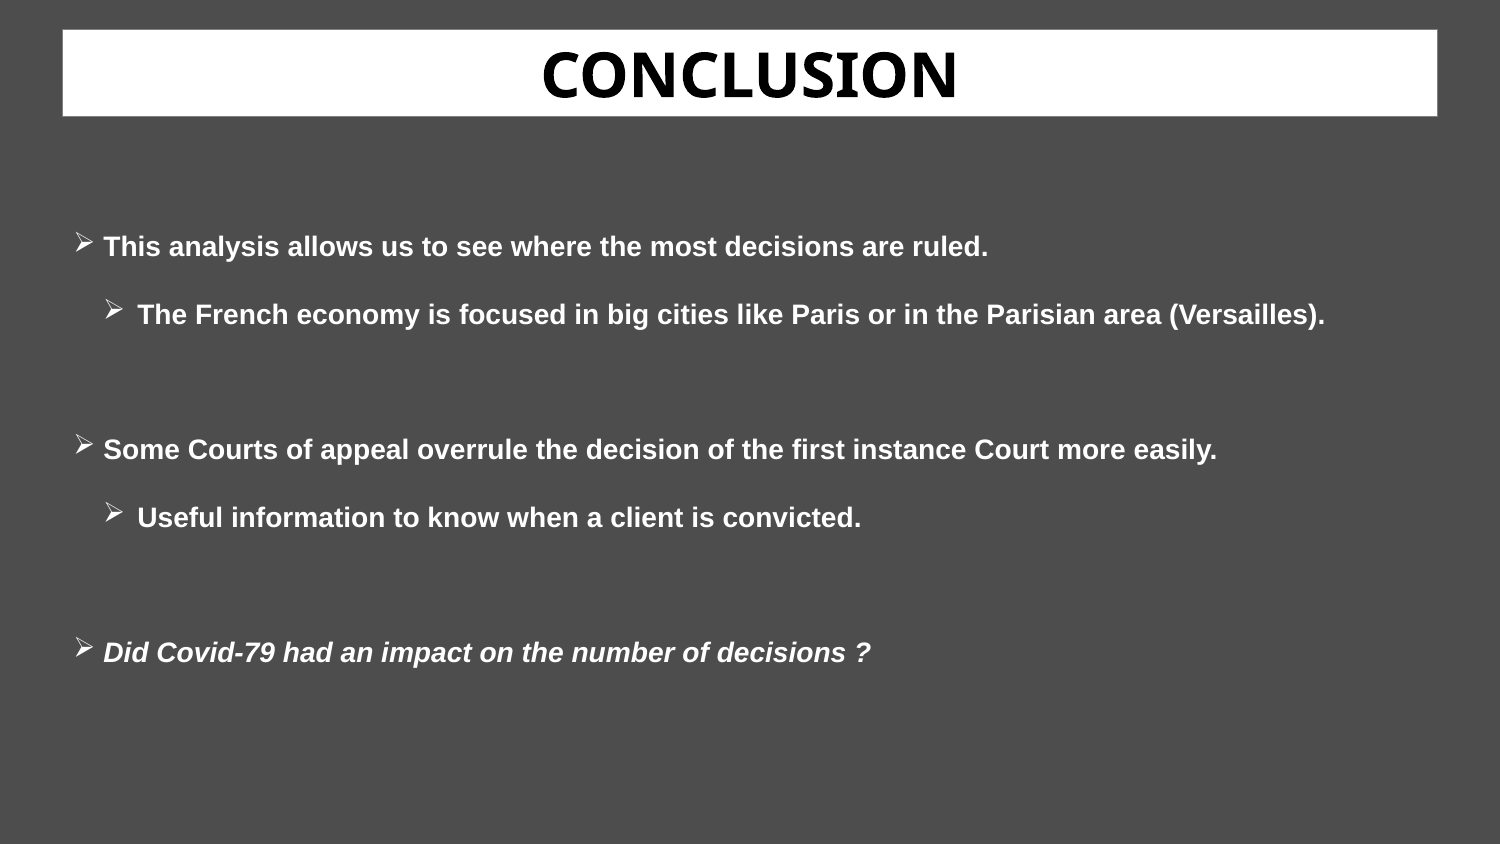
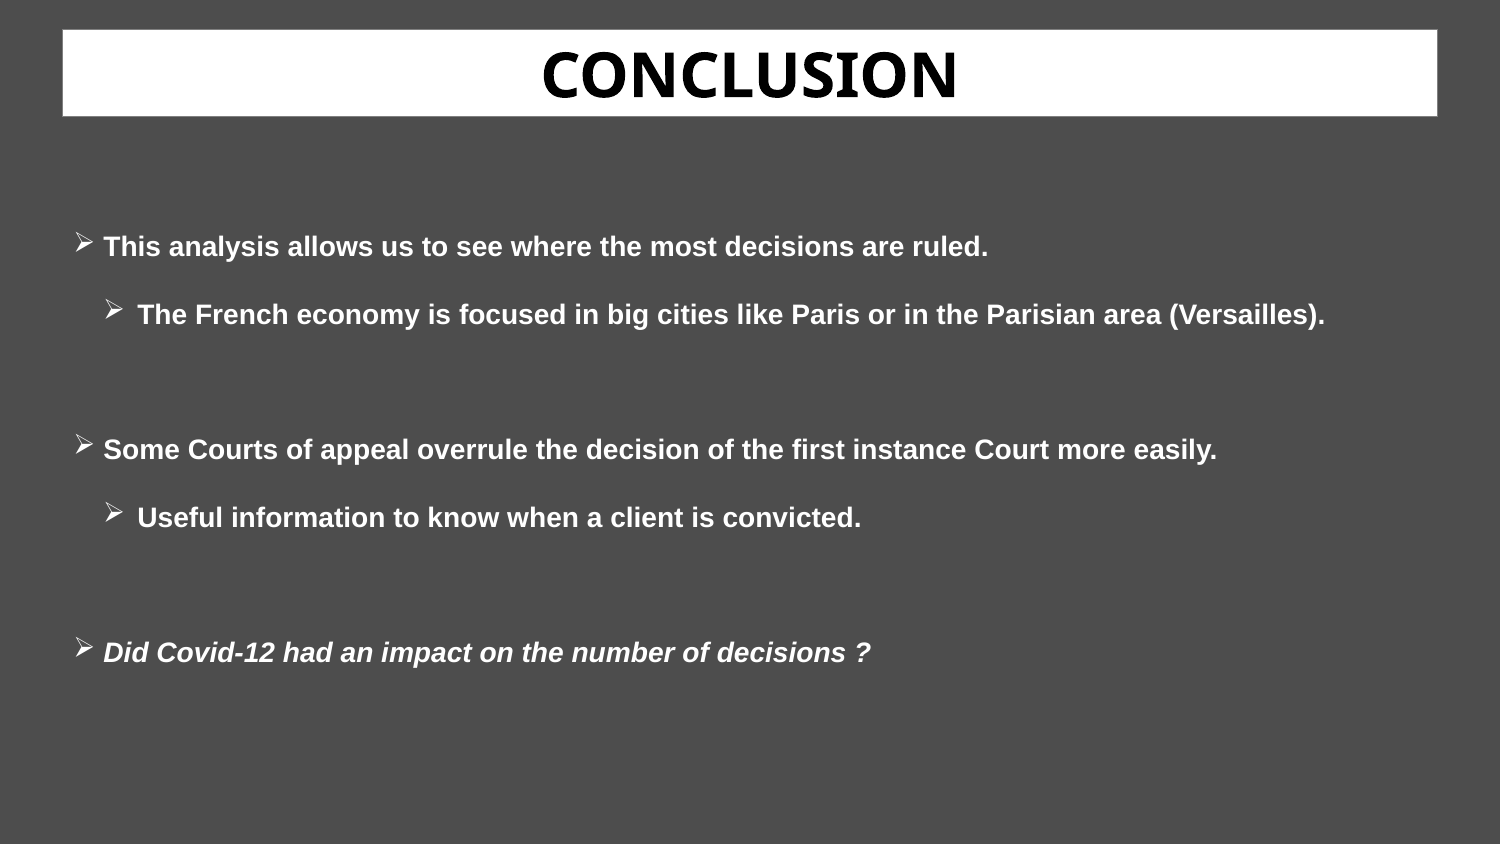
Covid-79: Covid-79 -> Covid-12 (216, 653)
